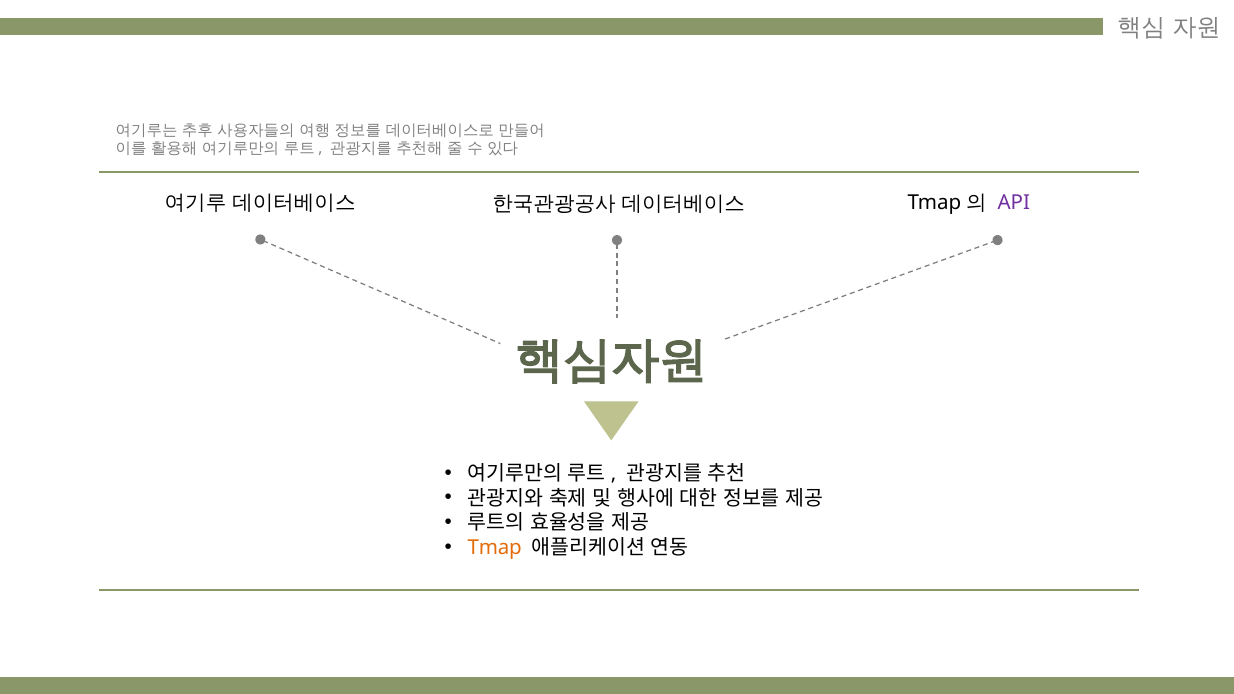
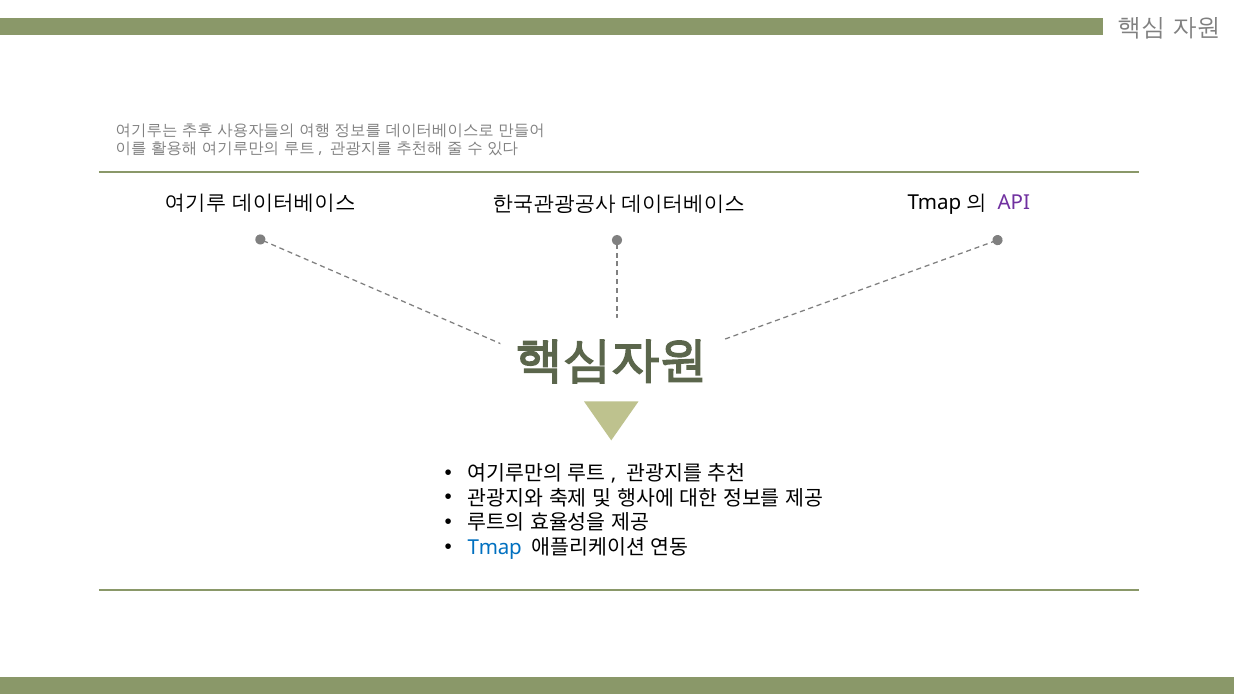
Tmap colour: orange -> blue (495, 548)
